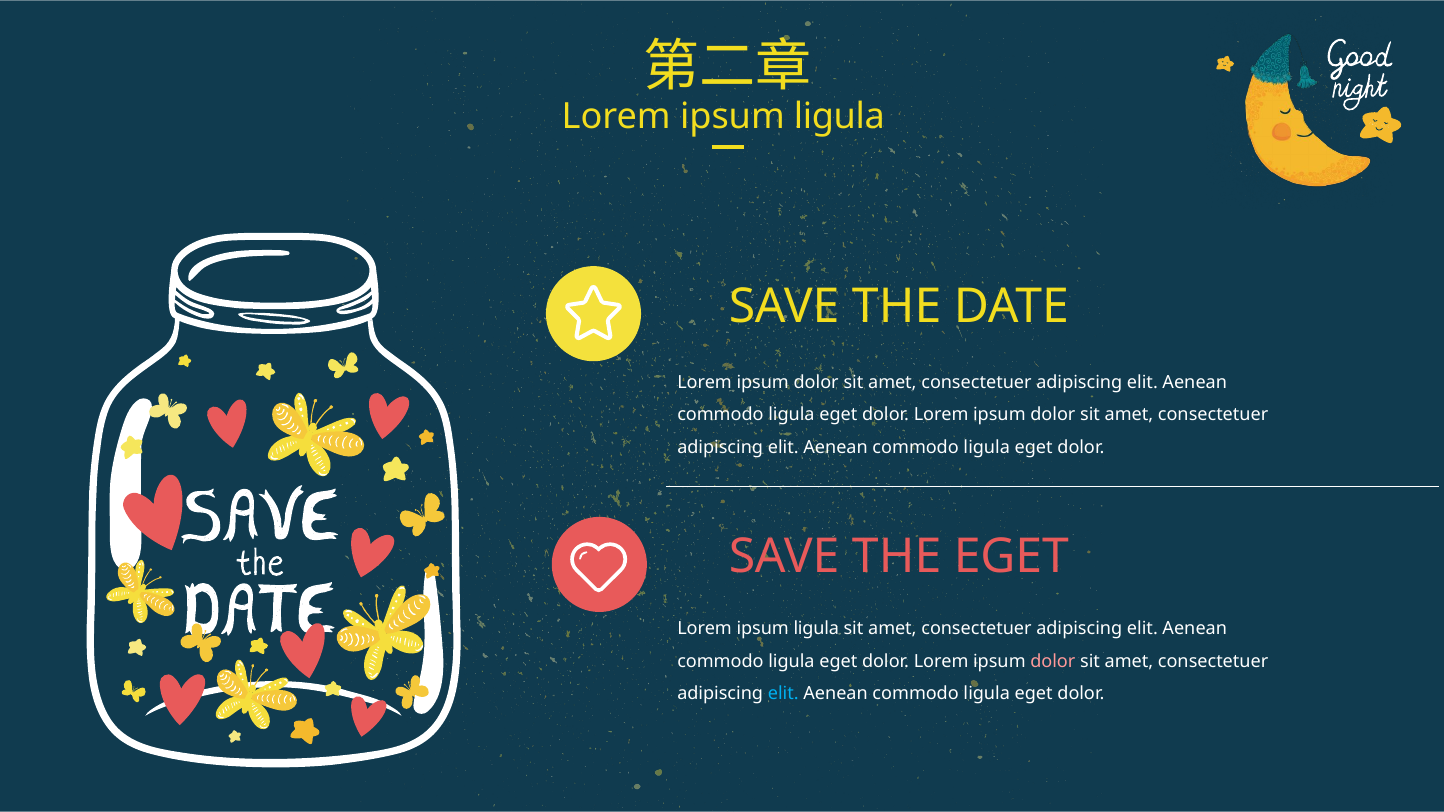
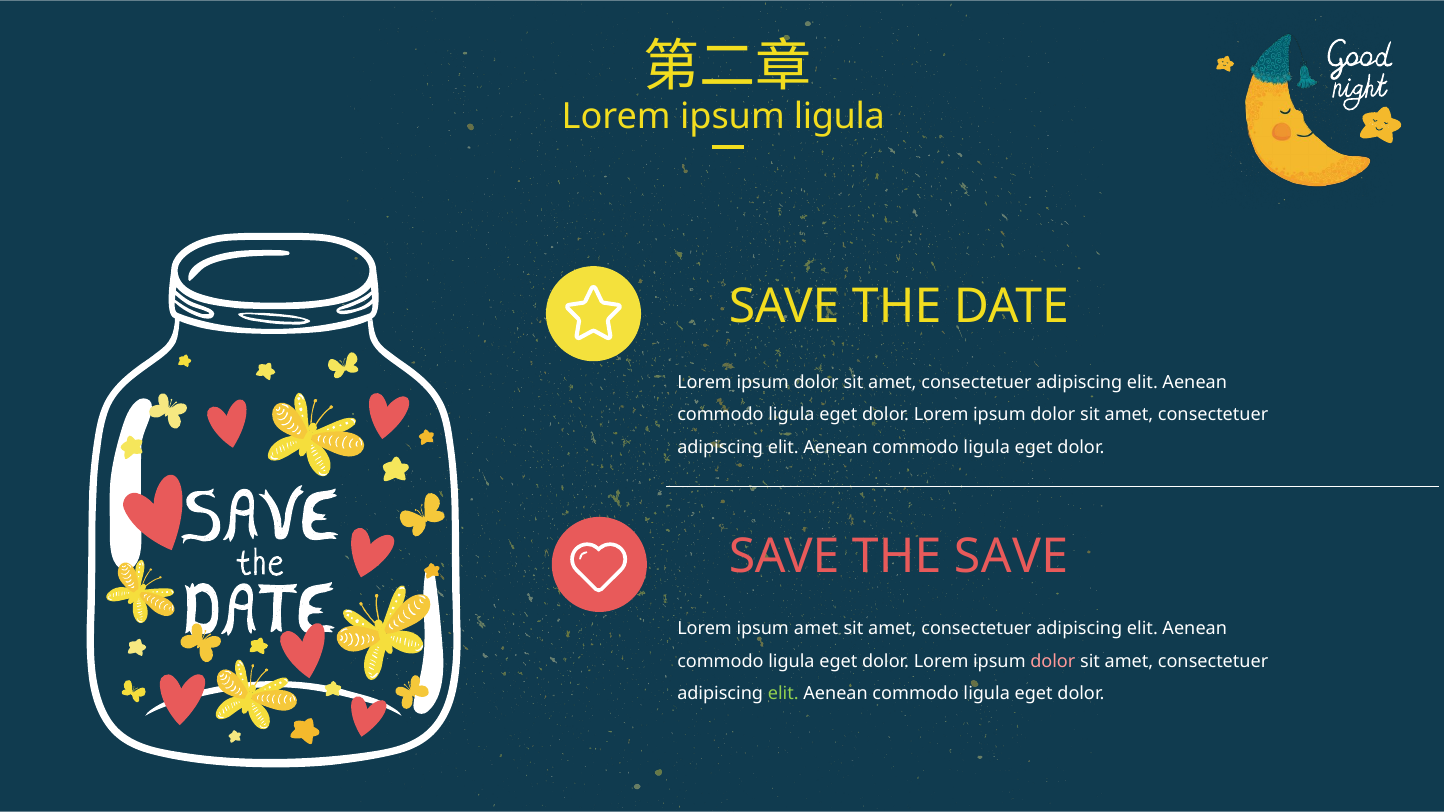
THE EGET: EGET -> SAVE (1011, 557)
ligula: ligula -> amet (816, 629)
elit colour: light blue -> light green (783, 694)
